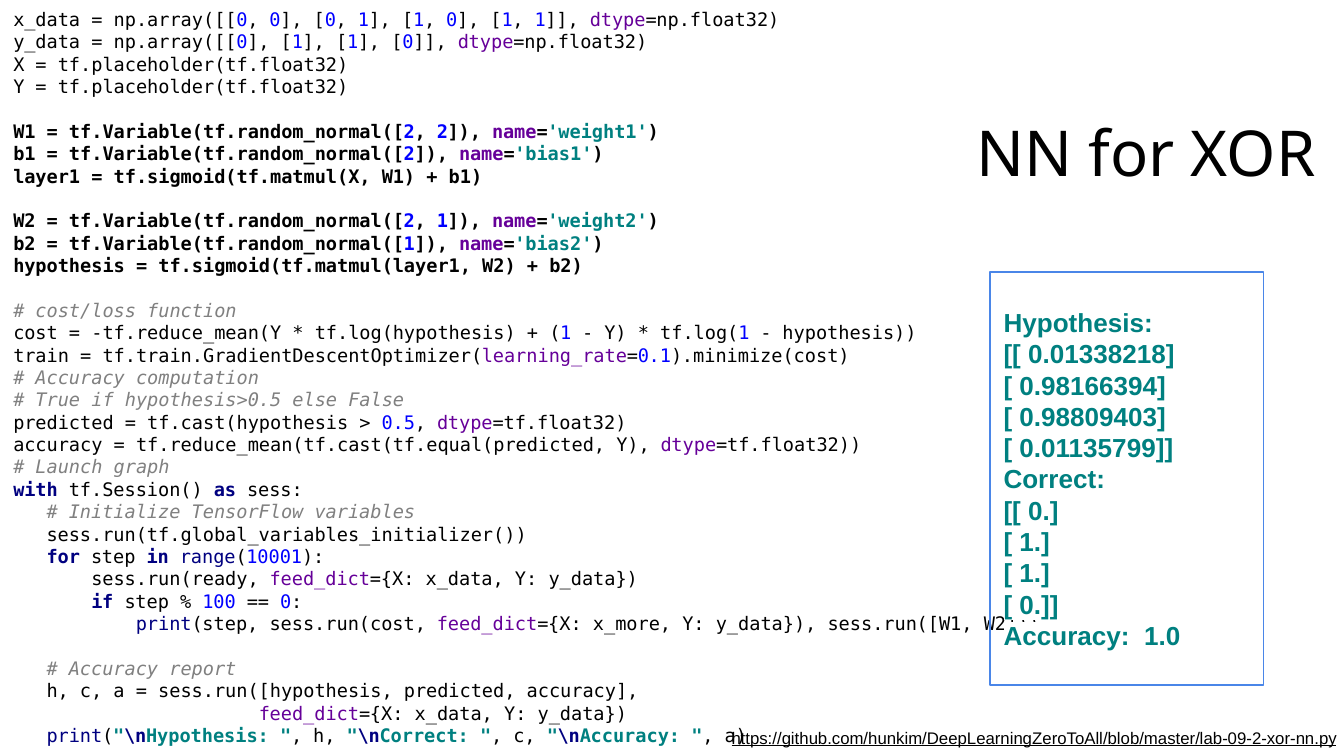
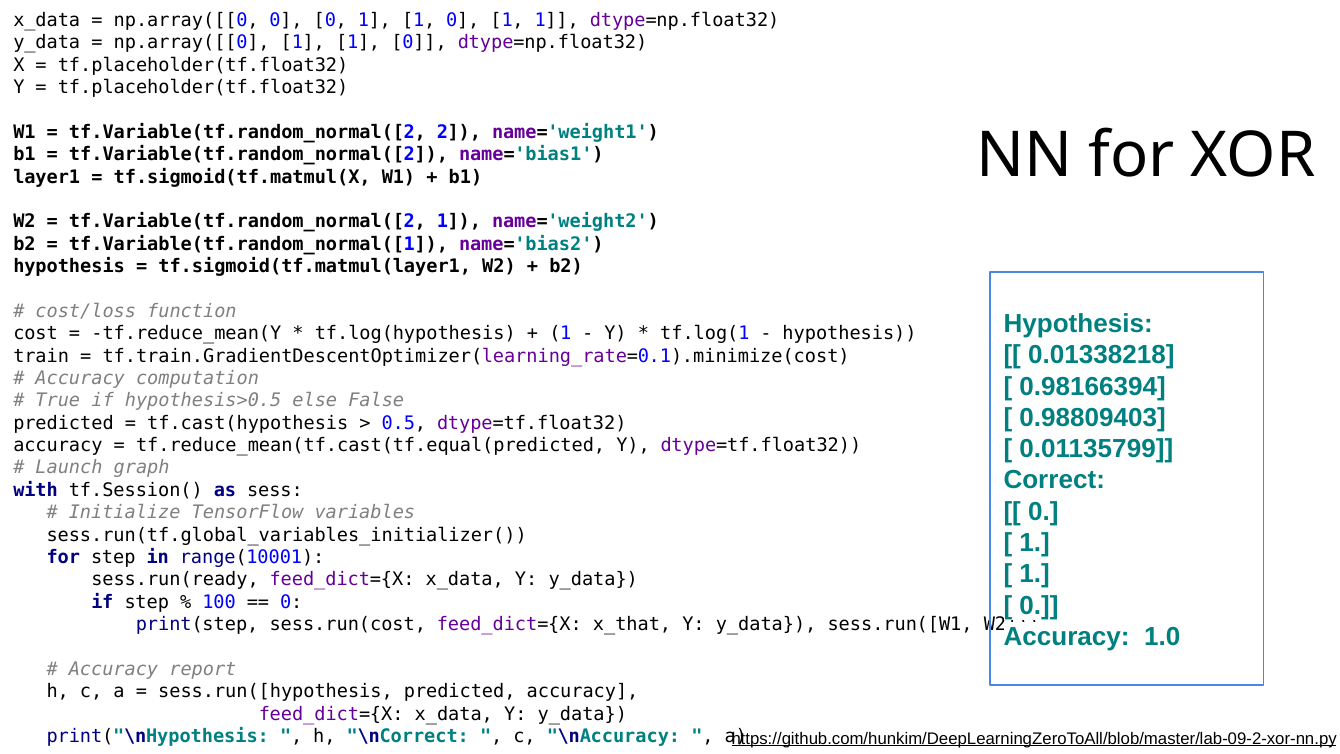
x_more: x_more -> x_that (632, 624)
